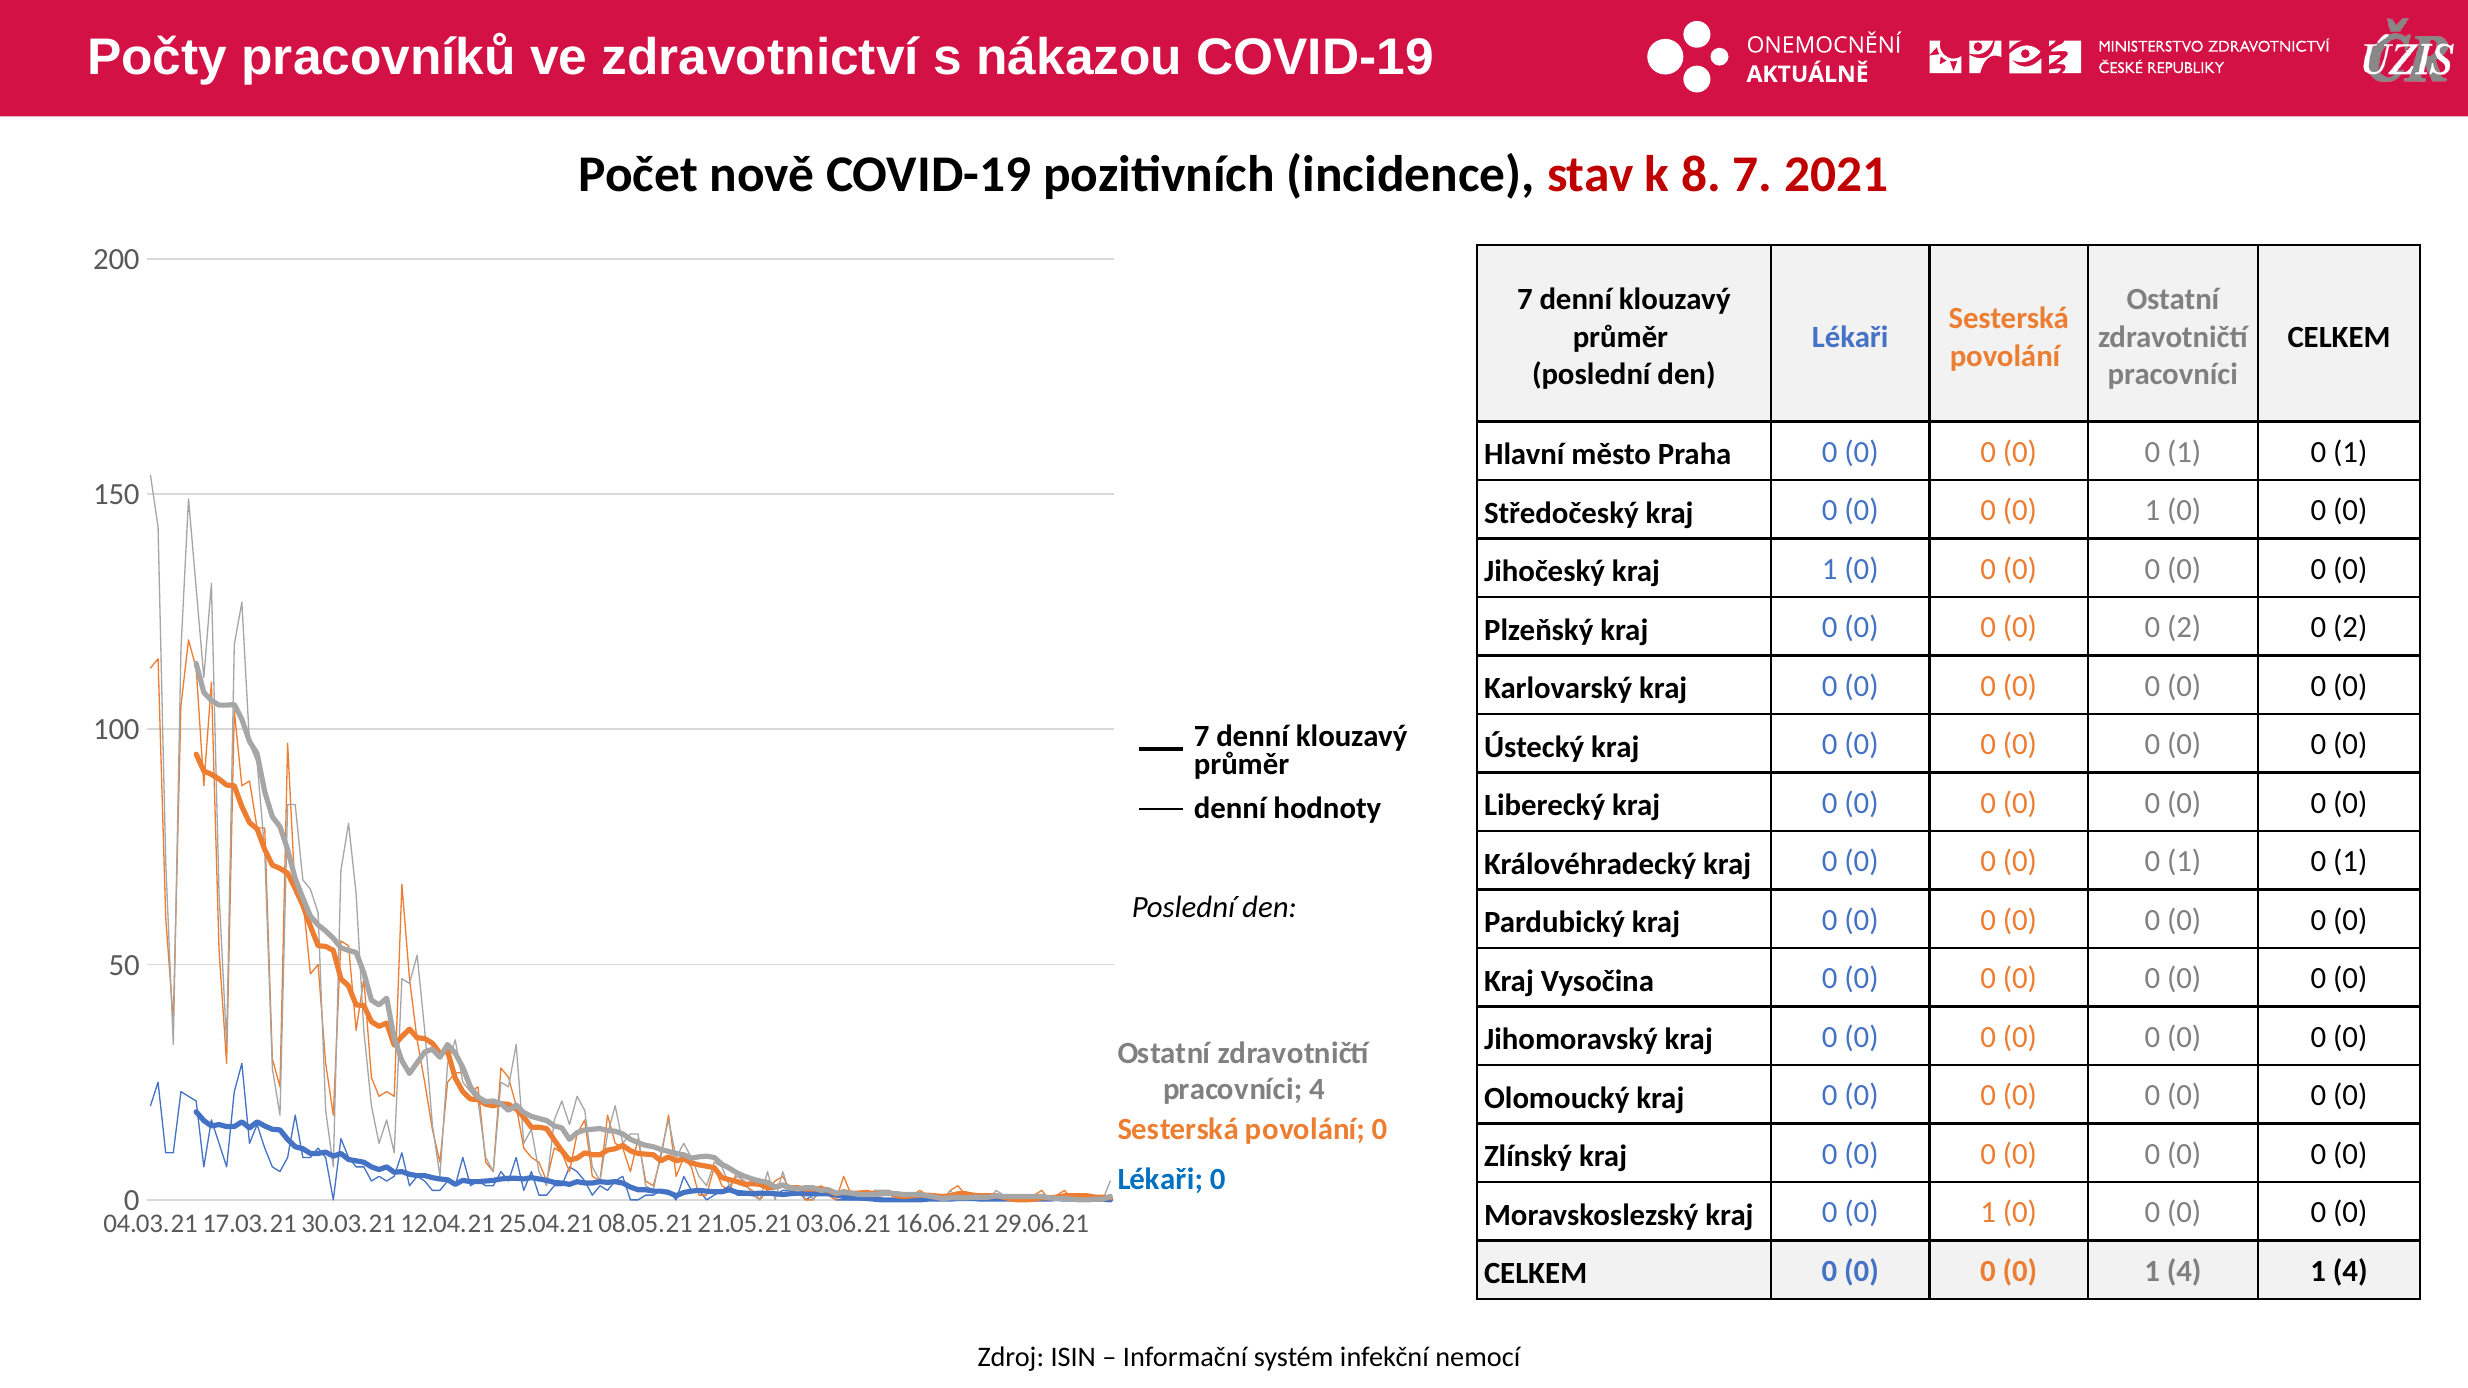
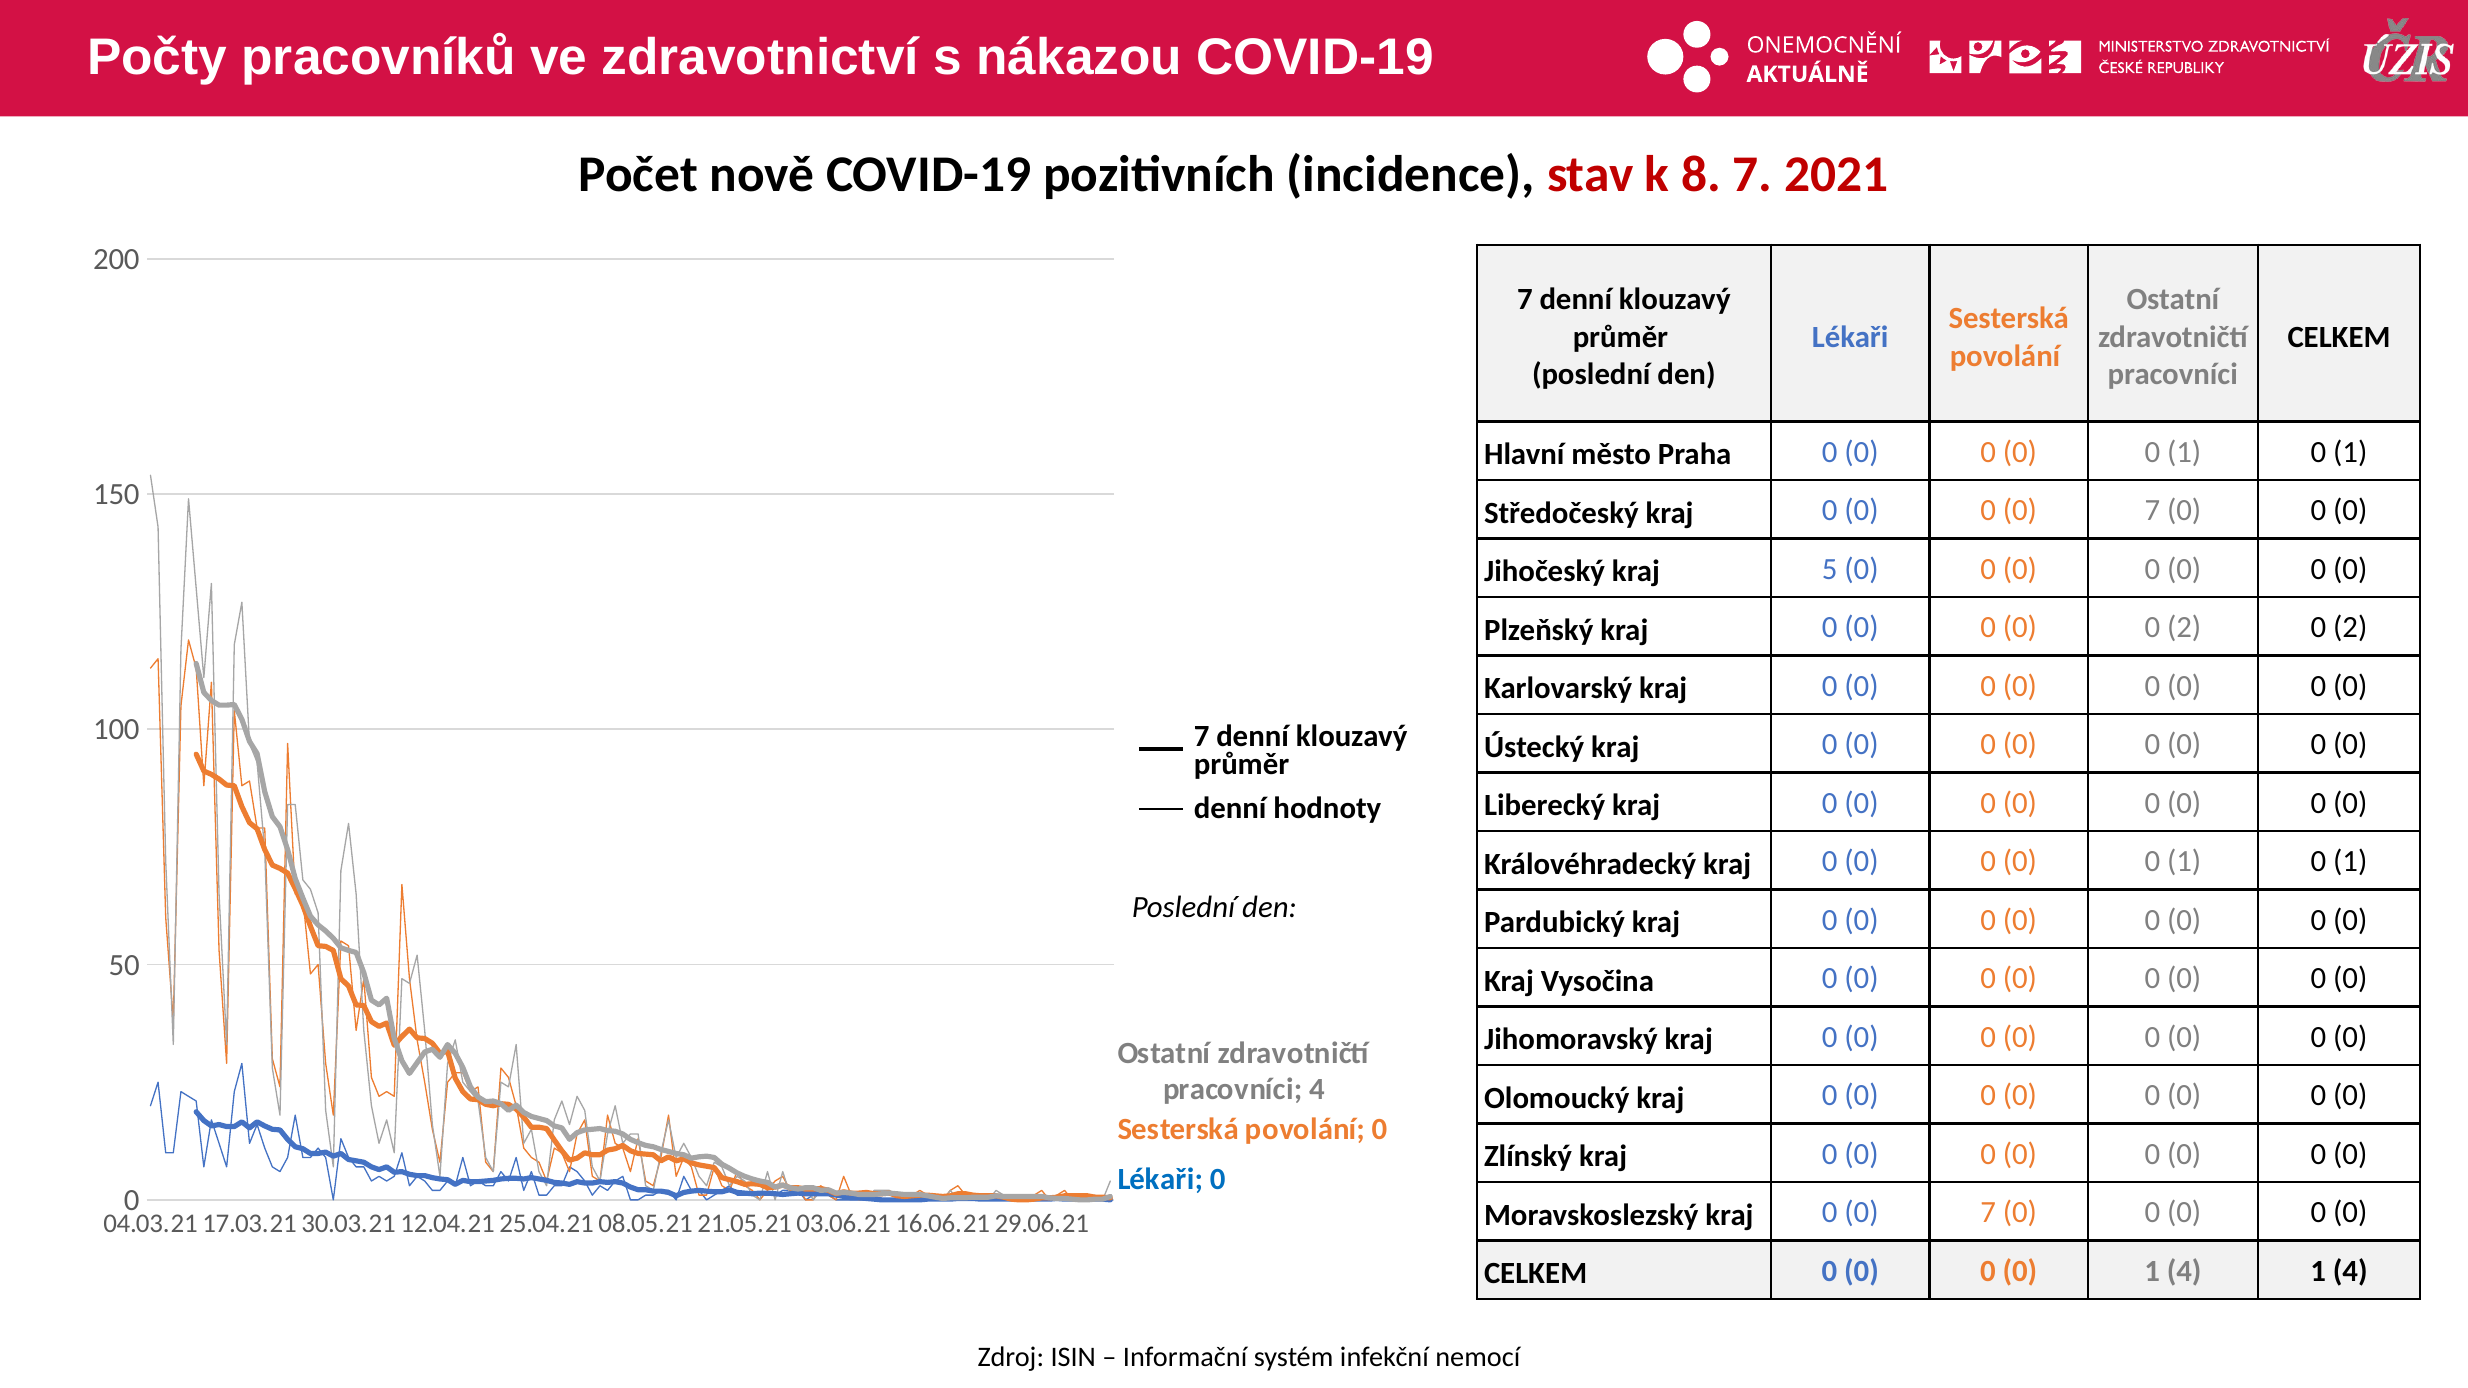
1: 1 -> 7 (2152, 511)
kraj 1: 1 -> 5 (1830, 569)
kraj 0 0 1: 1 -> 7 (1988, 1213)
